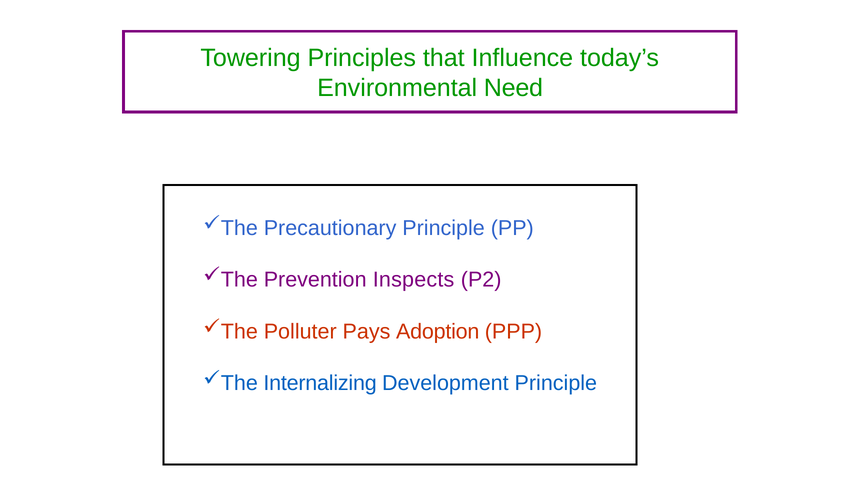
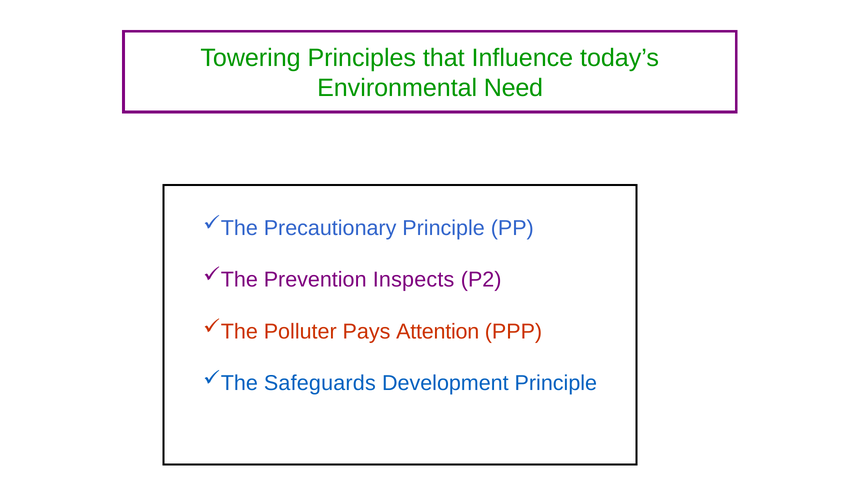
Adoption: Adoption -> Attention (438, 331)
Internalizing: Internalizing -> Safeguards (320, 383)
